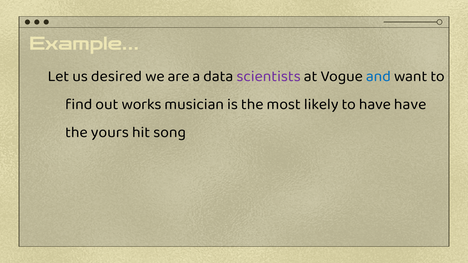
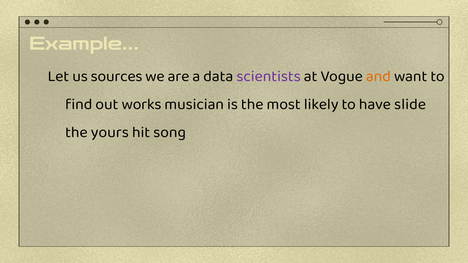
desired: desired -> sources (117, 76)
and colour: blue -> orange (378, 76)
have have: have -> slide (410, 104)
